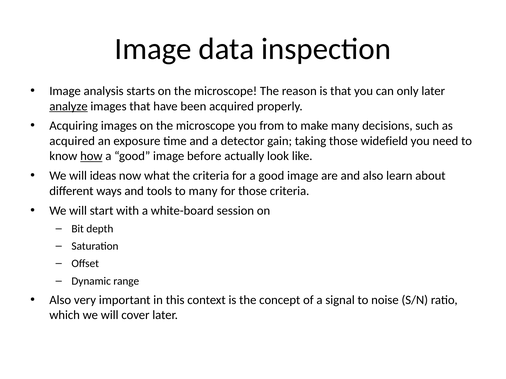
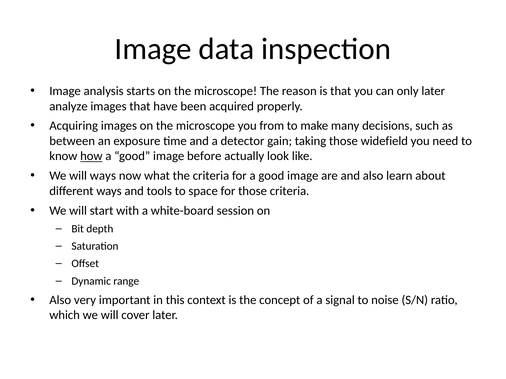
analyze underline: present -> none (68, 106)
acquired: acquired -> between (72, 141)
will ideas: ideas -> ways (103, 176)
to many: many -> space (203, 191)
